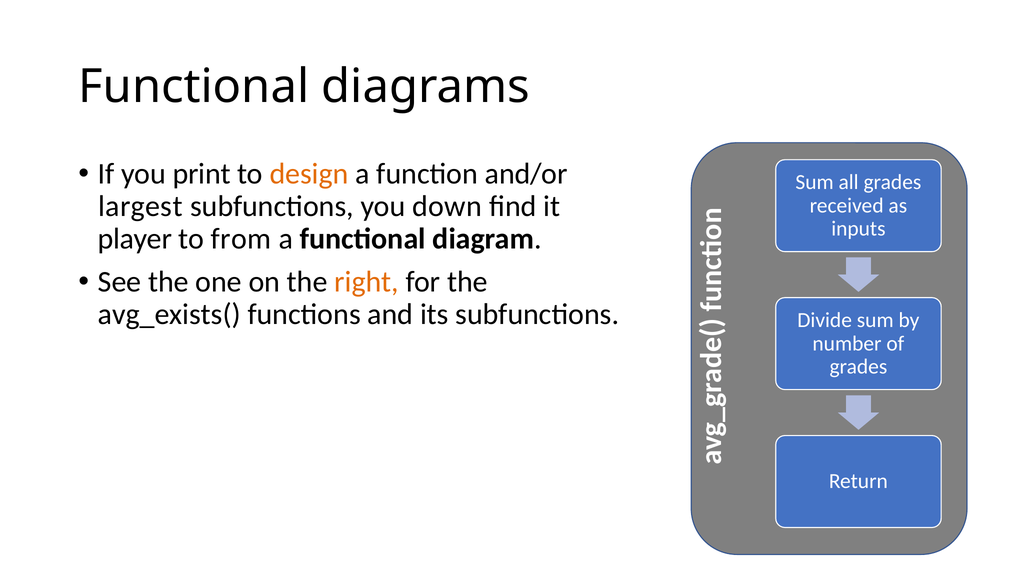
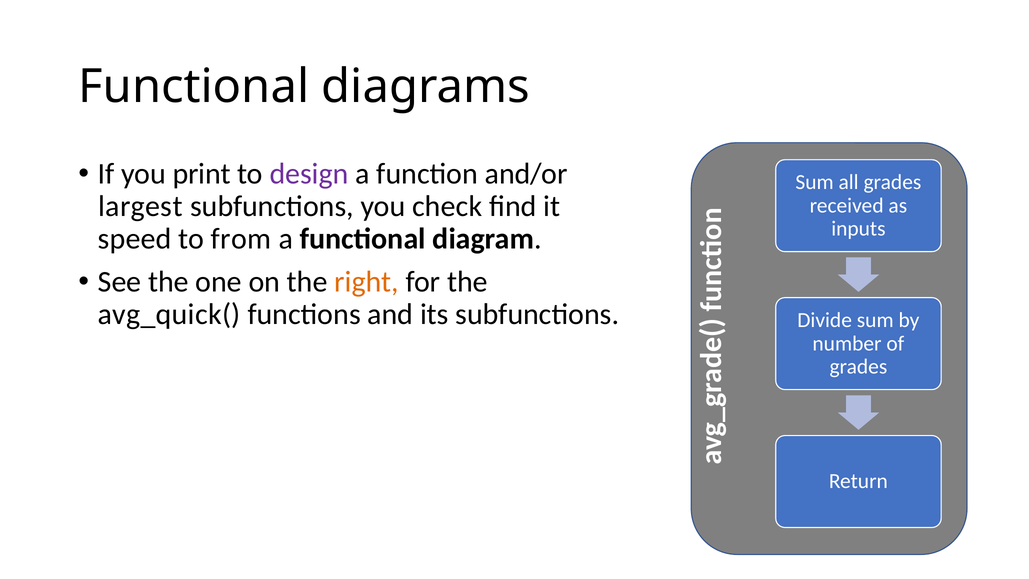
design colour: orange -> purple (309, 174)
down: down -> check (447, 206)
player: player -> speed (135, 239)
avg_exists(: avg_exists( -> avg_quick( (169, 314)
